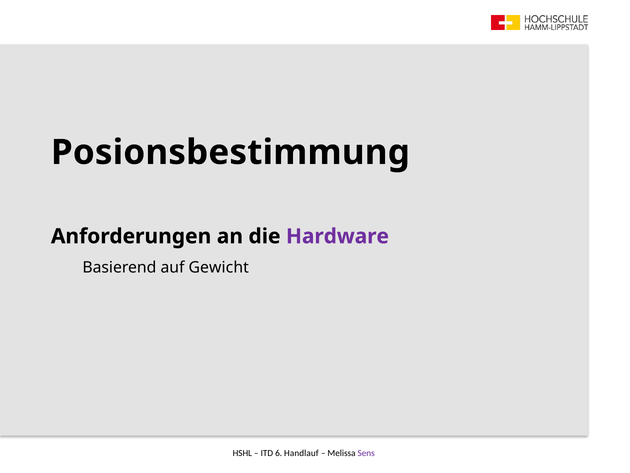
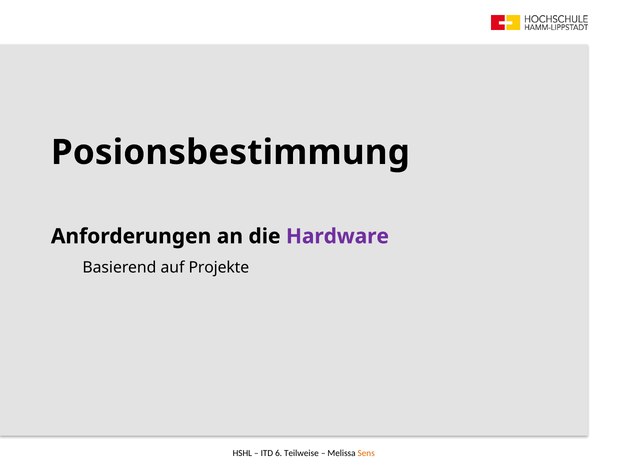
Gewicht: Gewicht -> Projekte (219, 267)
Handlauf: Handlauf -> Teilweise (301, 453)
Sens colour: purple -> orange (366, 453)
